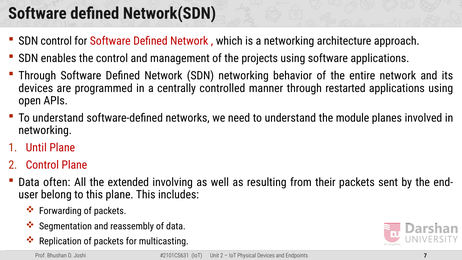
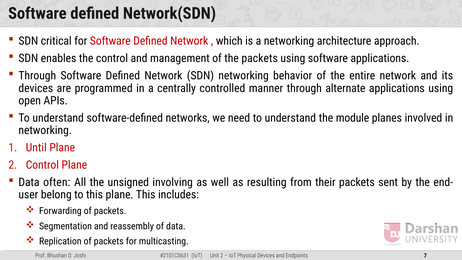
SDN control: control -> critical (56, 41)
the projects: projects -> packets (260, 58)
restarted: restarted -> alternate (345, 88)
extended: extended -> unsigned (128, 182)
